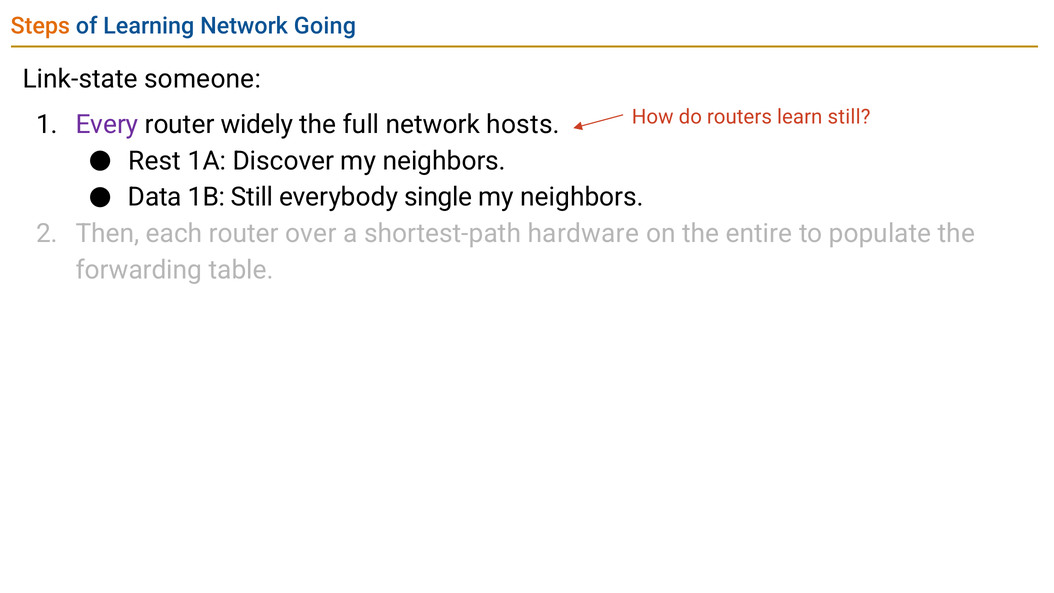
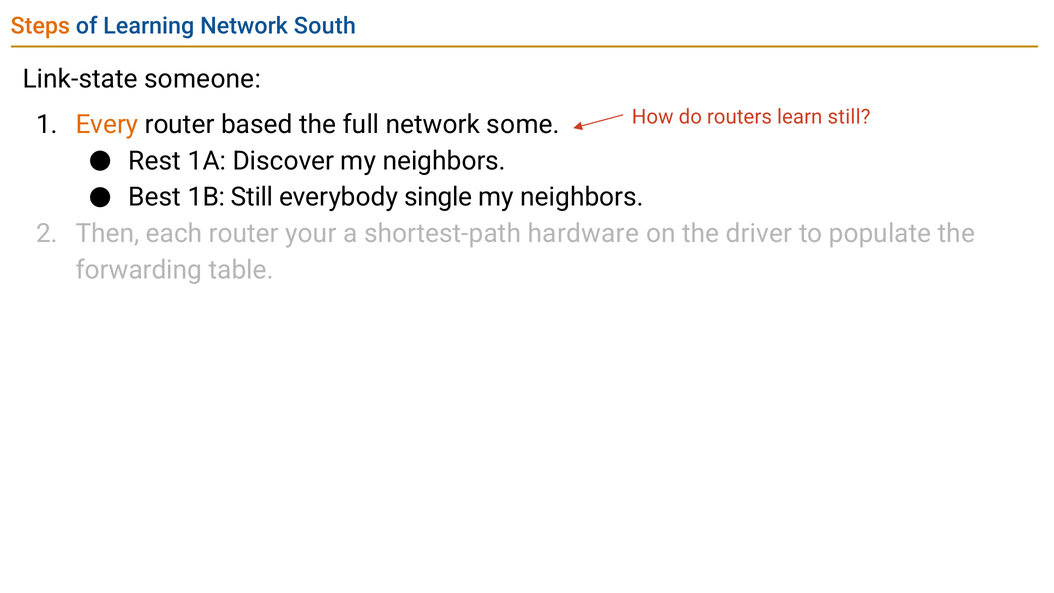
Going: Going -> South (325, 26)
Every colour: purple -> orange (107, 124)
widely: widely -> based (257, 124)
hosts: hosts -> some (523, 124)
Data: Data -> Best (155, 197)
over: over -> your (311, 233)
entire: entire -> driver (759, 233)
